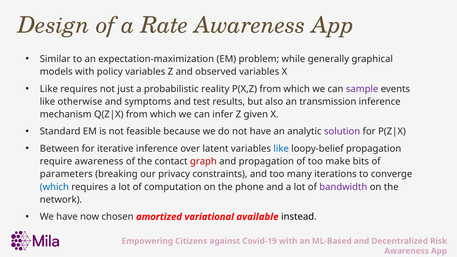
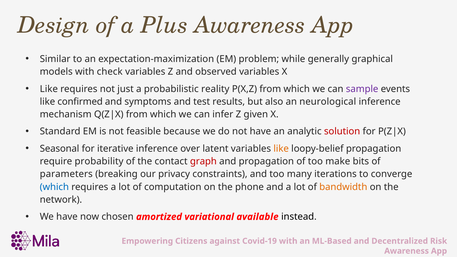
Rate: Rate -> Plus (164, 25)
policy: policy -> check (110, 72)
otherwise: otherwise -> confirmed (80, 102)
transmission: transmission -> neurological (328, 102)
solution colour: purple -> red (342, 132)
Between: Between -> Seasonal (60, 149)
like colour: blue -> orange (281, 149)
require awareness: awareness -> probability (99, 161)
bandwidth colour: purple -> orange (343, 187)
